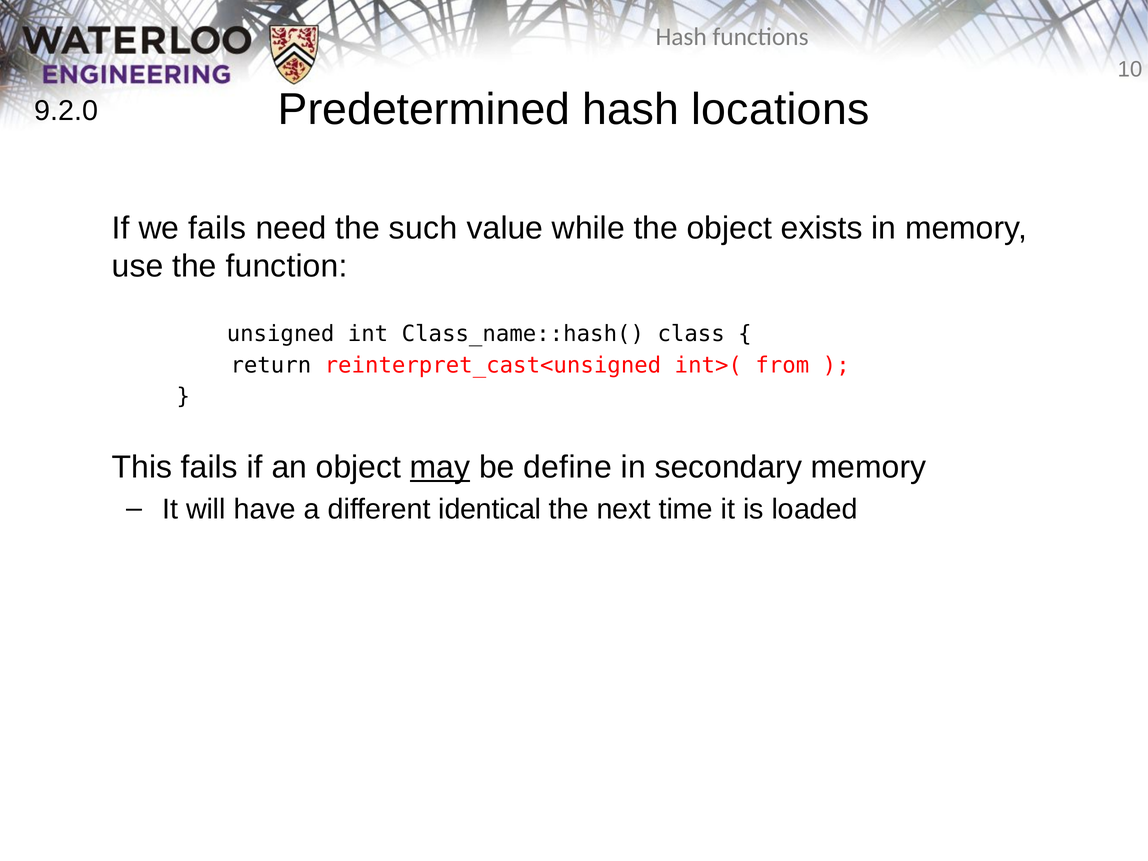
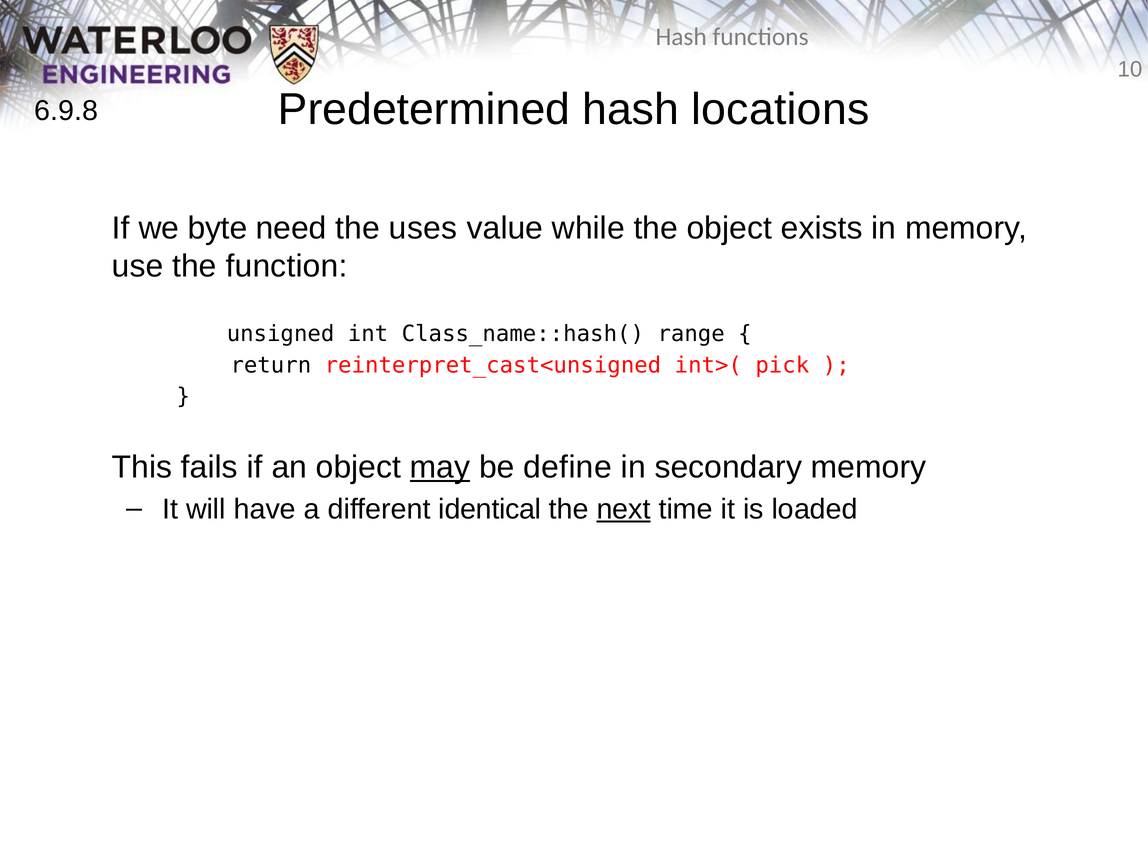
9.2.0: 9.2.0 -> 6.9.8 (66, 111)
we fails: fails -> byte (218, 228)
such: such -> uses (423, 228)
class: class -> range (691, 334)
from: from -> pick (782, 365)
next underline: none -> present (624, 509)
